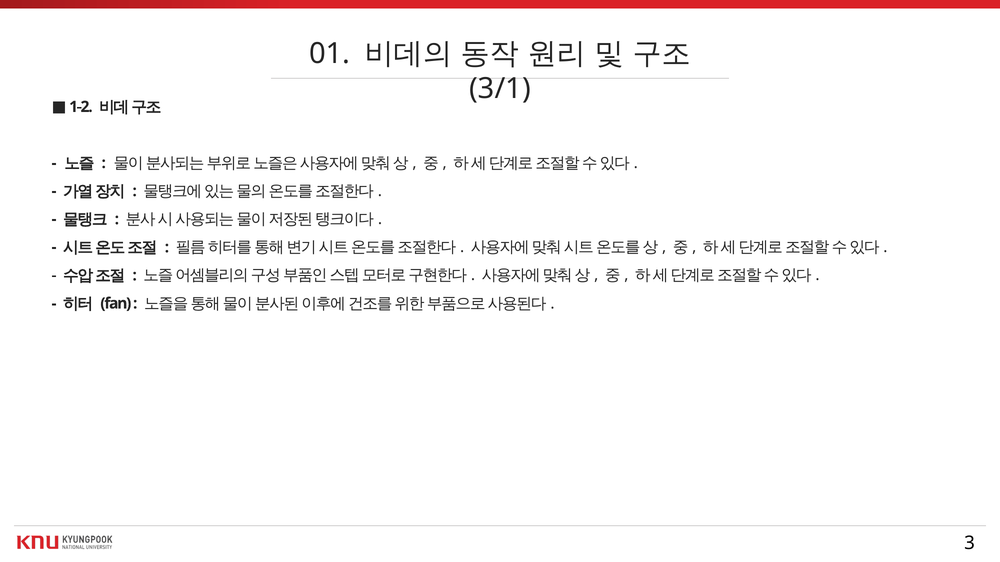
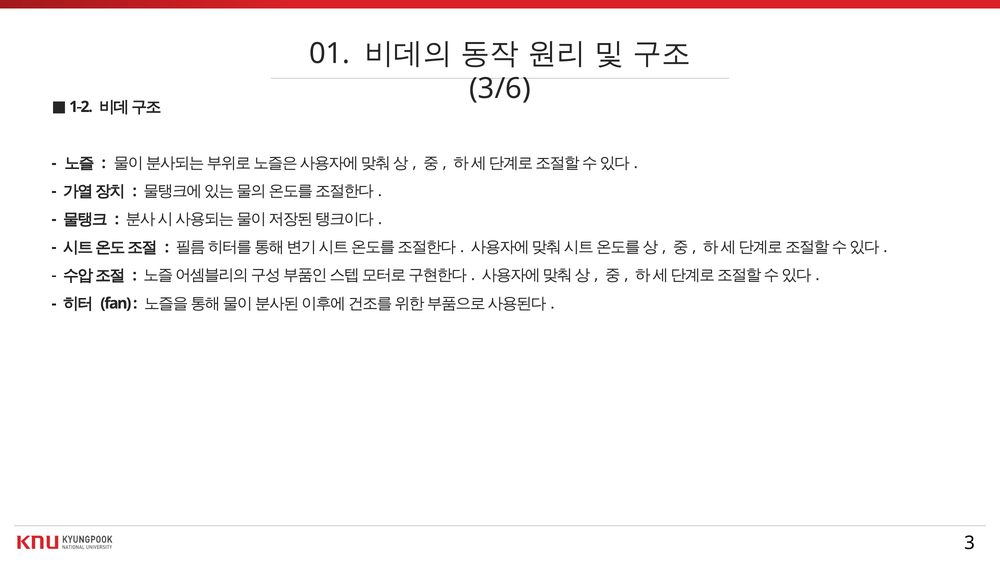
3/1: 3/1 -> 3/6 (500, 89)
